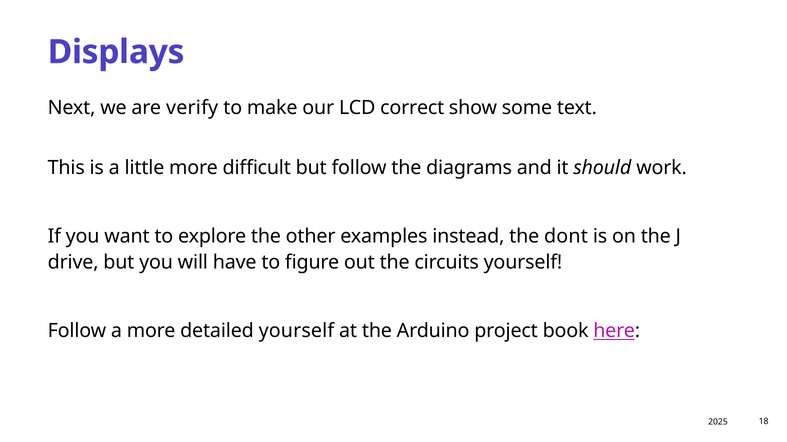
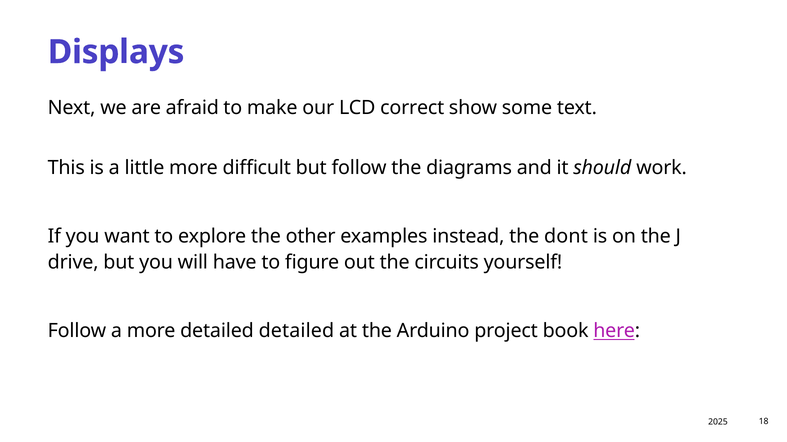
verify: verify -> afraid (192, 108)
detailed yourself: yourself -> detailed (296, 331)
